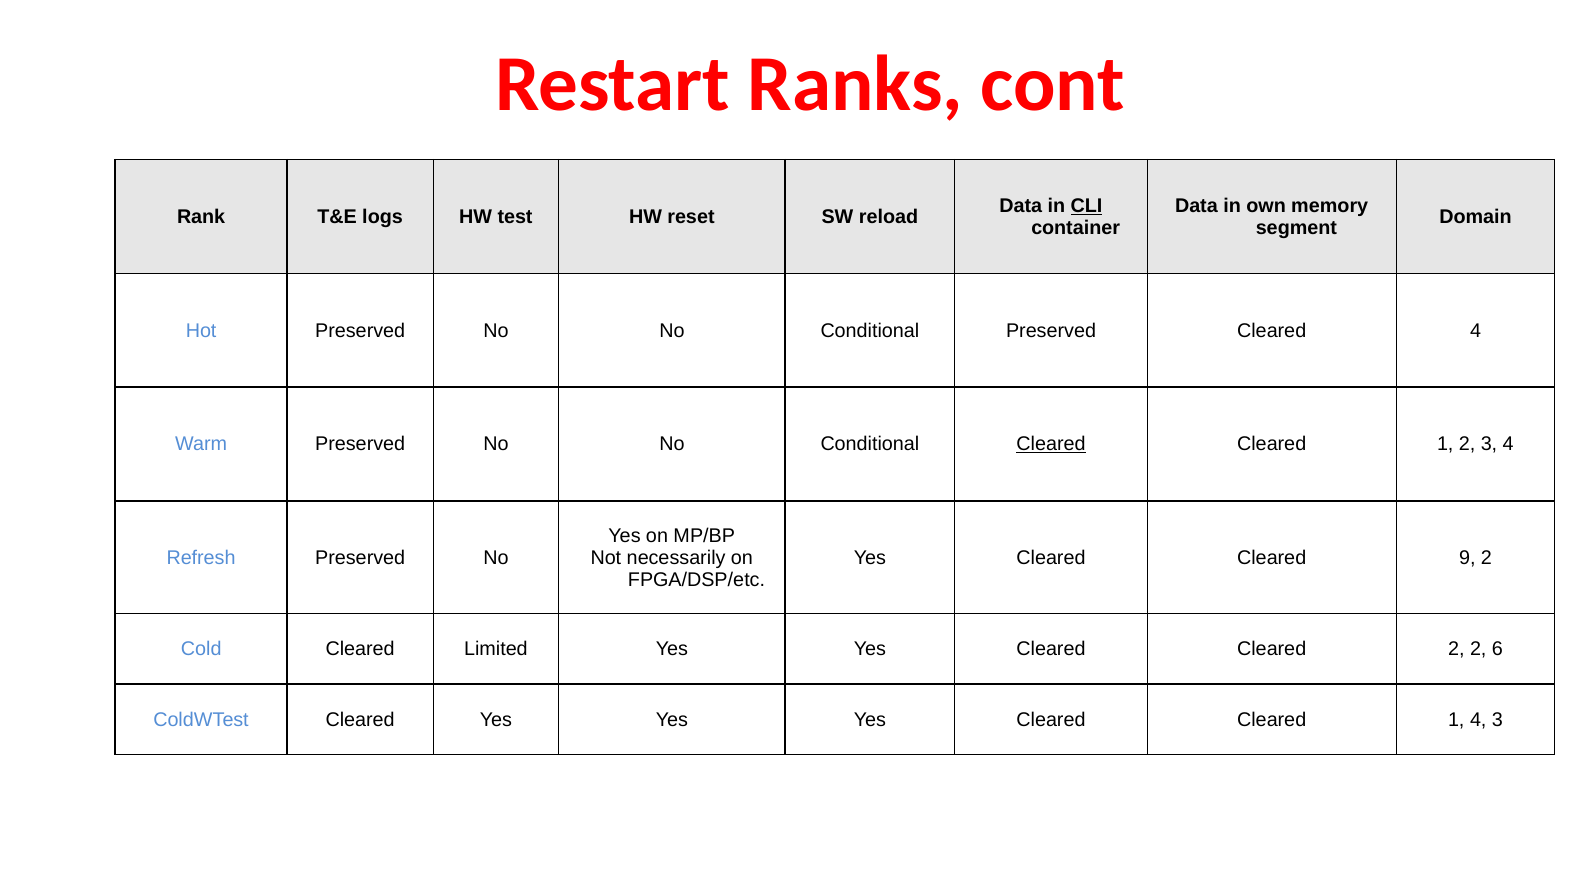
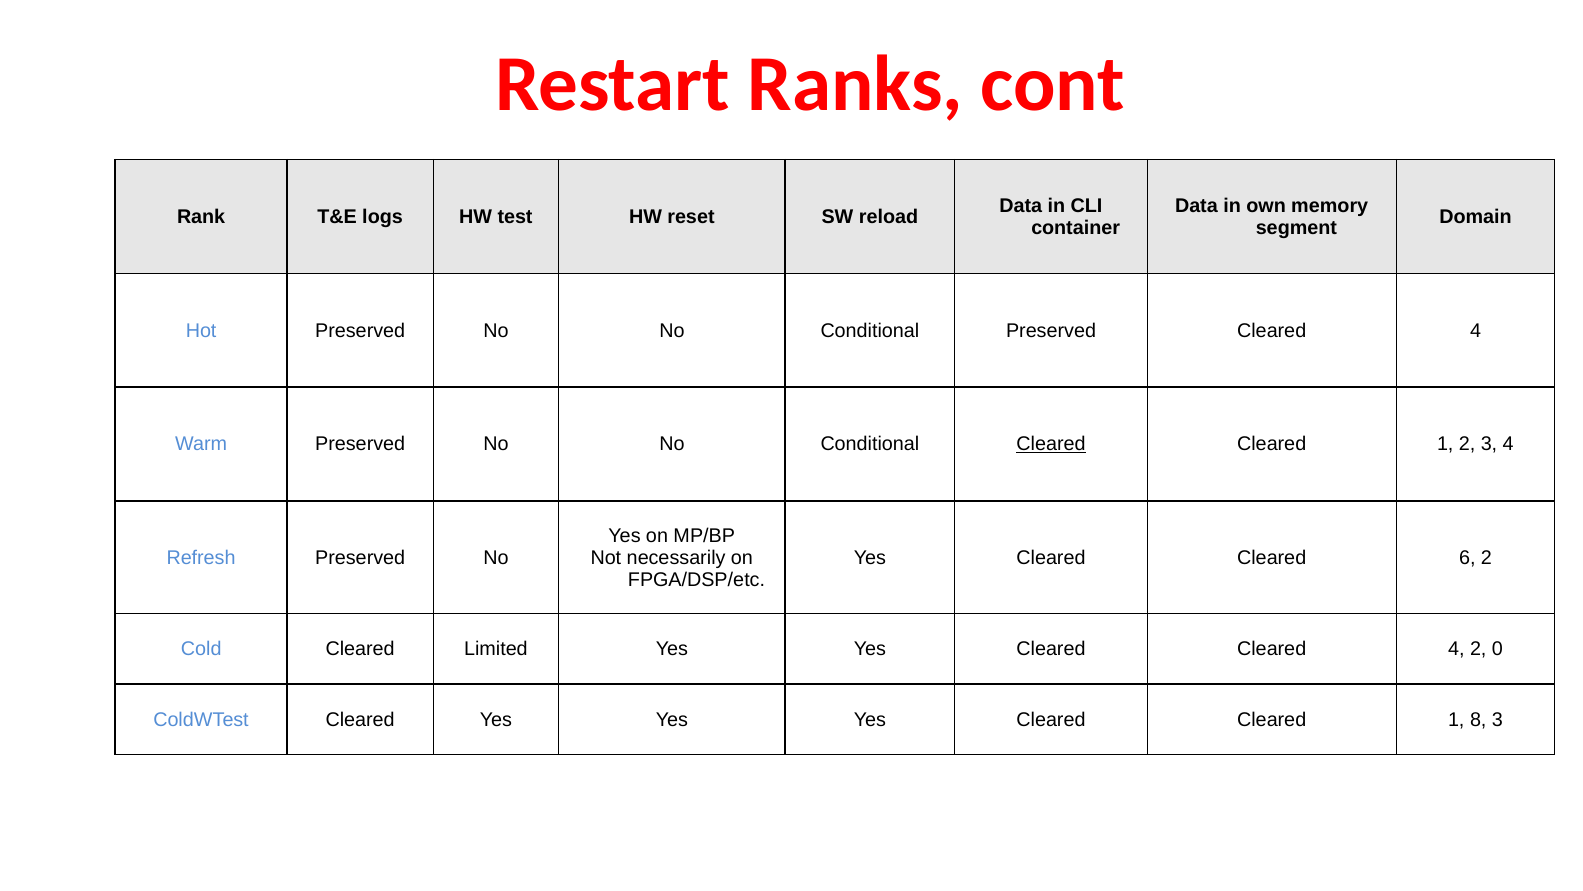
CLI underline: present -> none (1087, 206)
9: 9 -> 6 (1467, 557)
Cleared Cleared 2: 2 -> 4 (1456, 649)
6: 6 -> 0 (1497, 649)
1 4: 4 -> 8 (1478, 719)
